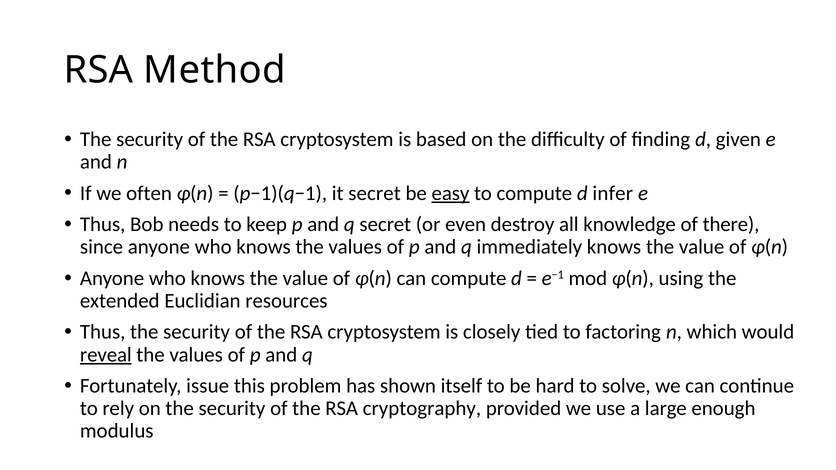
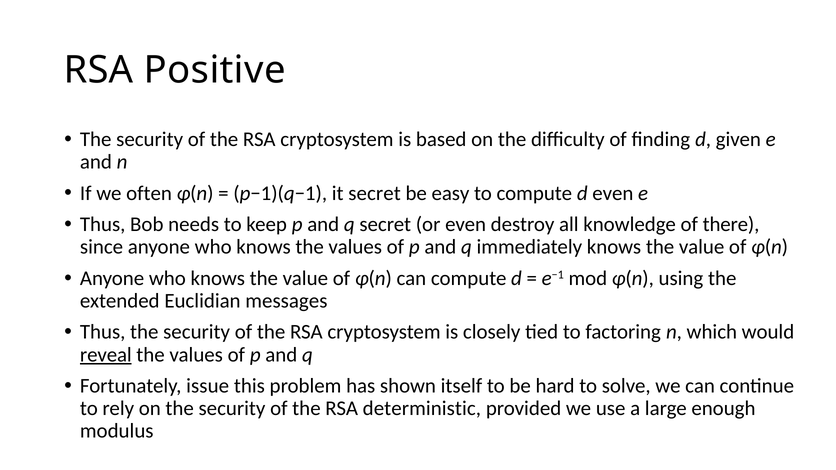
Method: Method -> Positive (215, 70)
easy underline: present -> none (450, 193)
d infer: infer -> even (613, 193)
resources: resources -> messages (286, 301)
cryptography: cryptography -> deterministic (422, 409)
